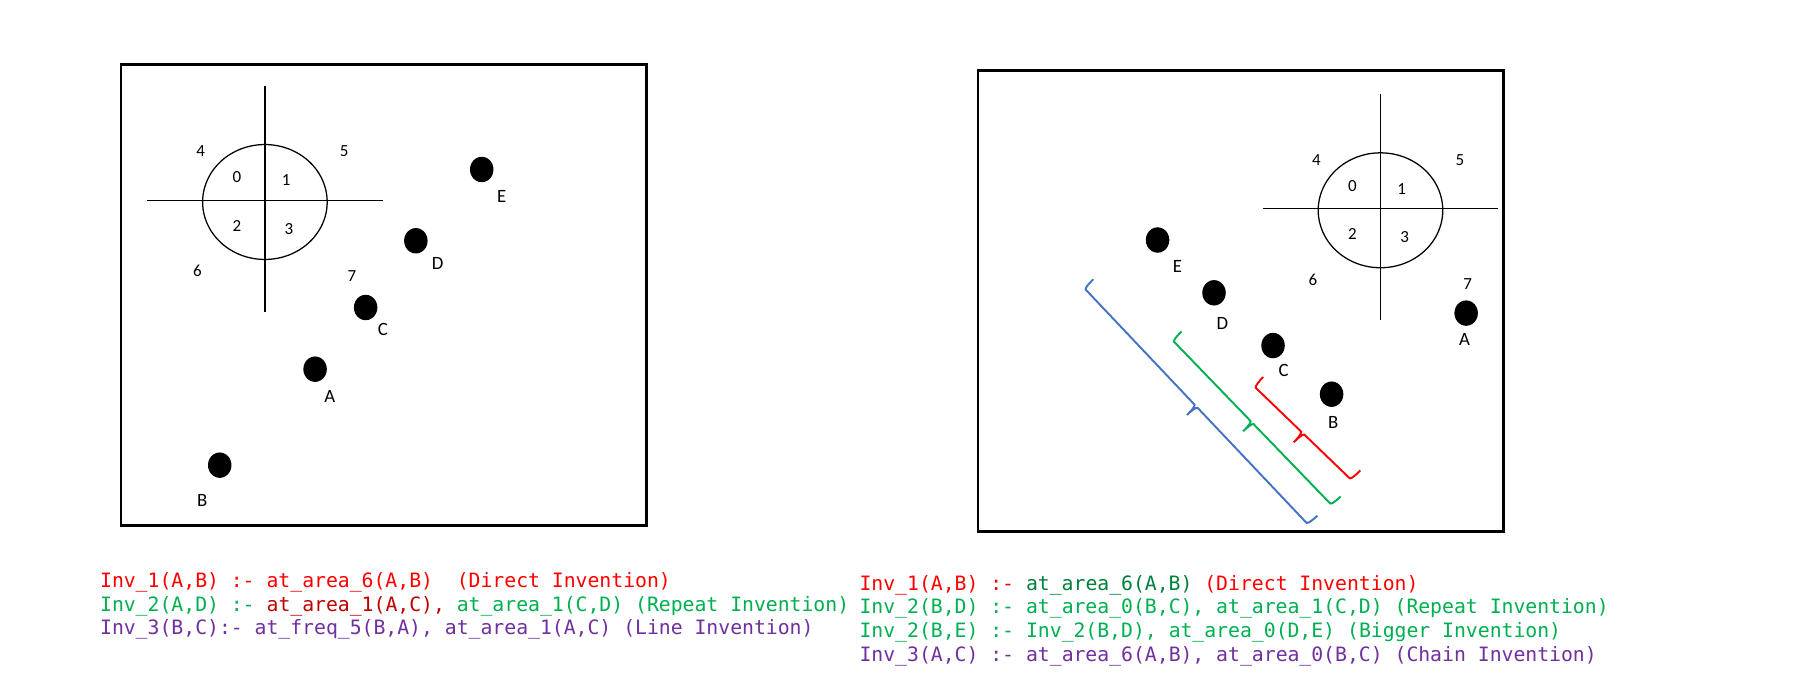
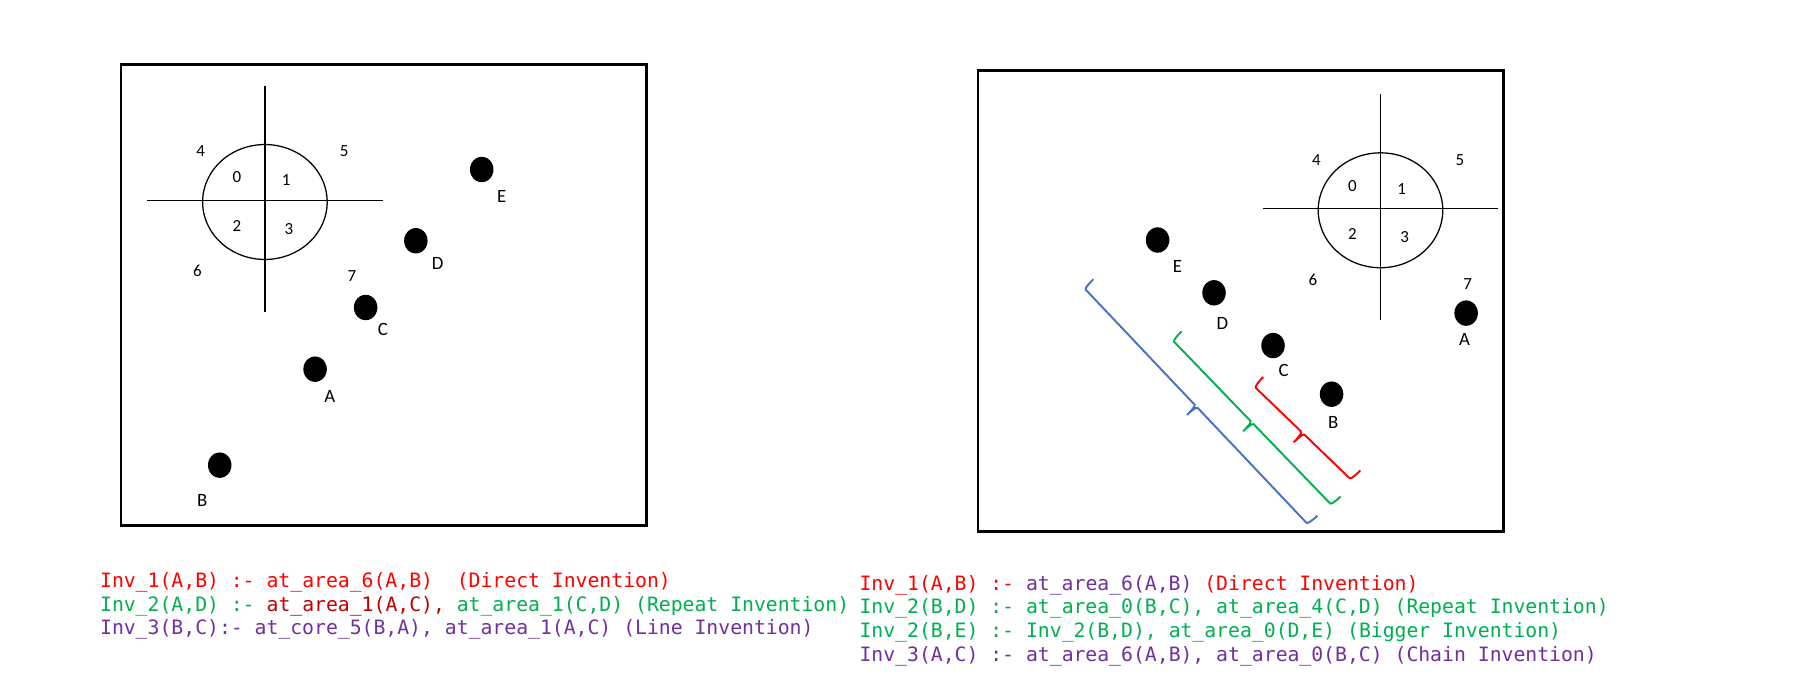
at_area_6(A,B colour: green -> purple (1109, 584)
at_area_0(B,C at_area_1(C,D: at_area_1(C,D -> at_area_4(C,D (1299, 608)
at_freq_5(B,A: at_freq_5(B,A -> at_core_5(B,A (344, 629)
